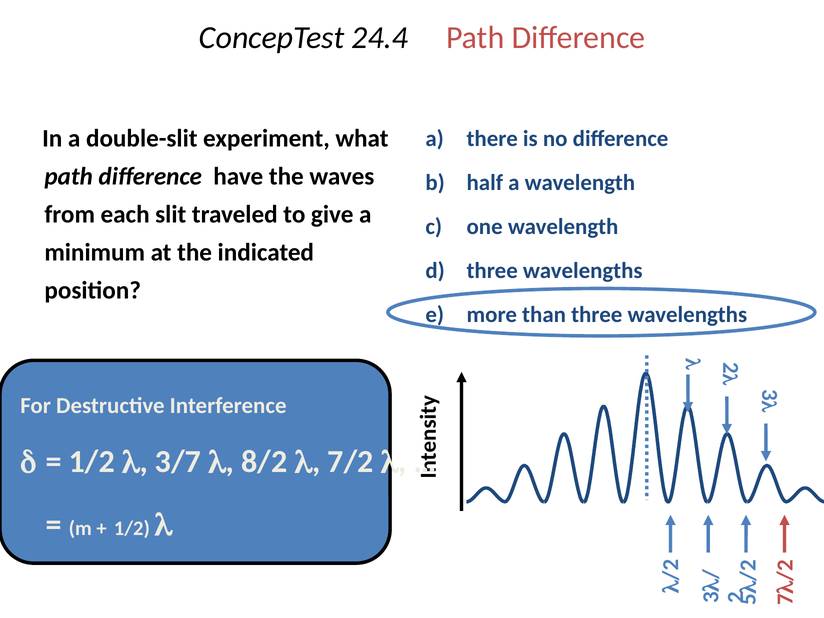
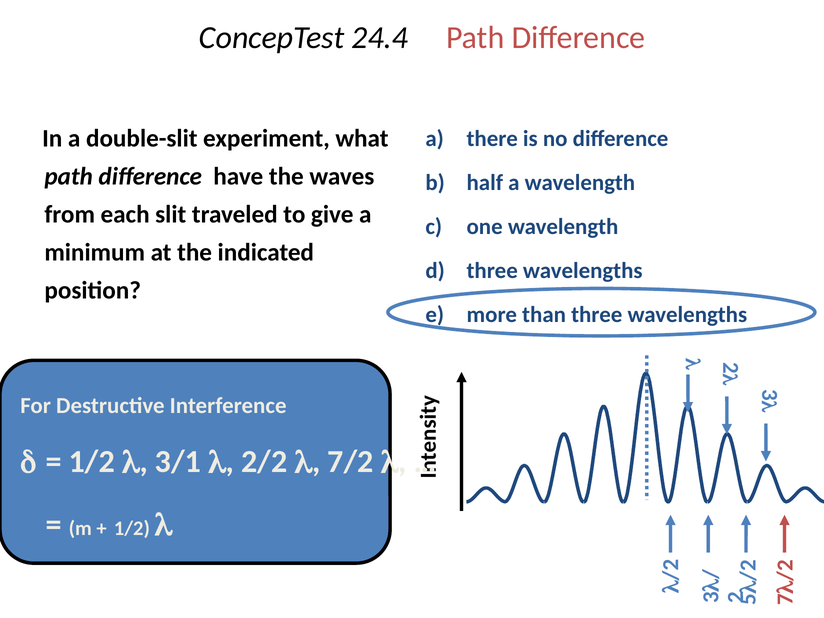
3/7: 3/7 -> 3/1 (178, 462)
8/2: 8/2 -> 2/2 (264, 462)
